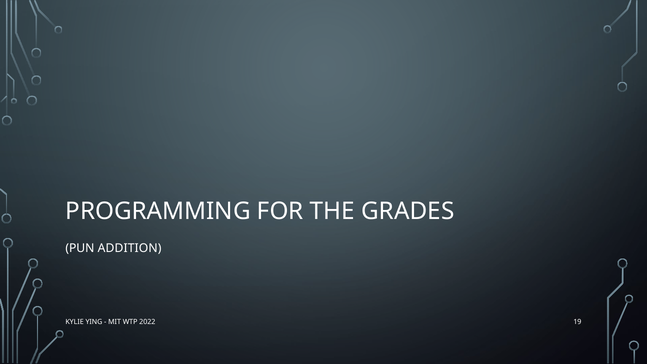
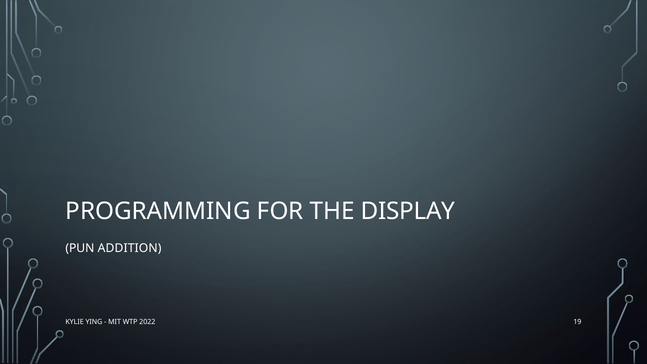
GRADES: GRADES -> DISPLAY (408, 211)
